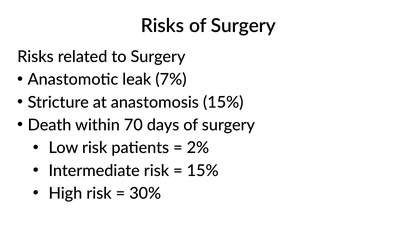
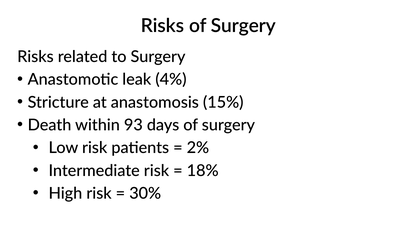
7%: 7% -> 4% (171, 80)
70: 70 -> 93 (133, 125)
15%: 15% -> 18% (203, 171)
